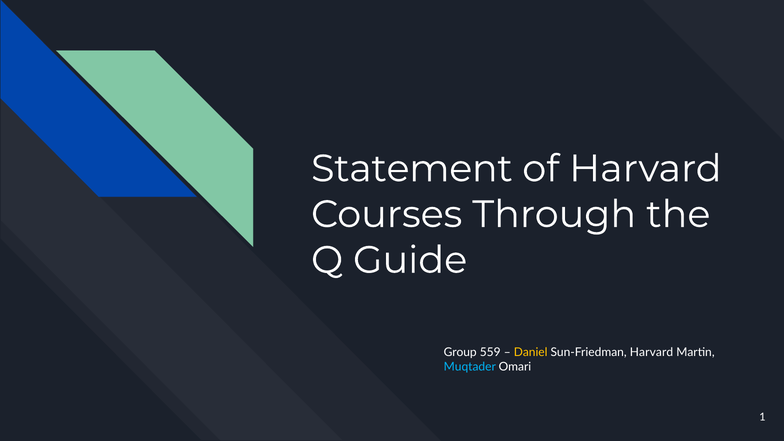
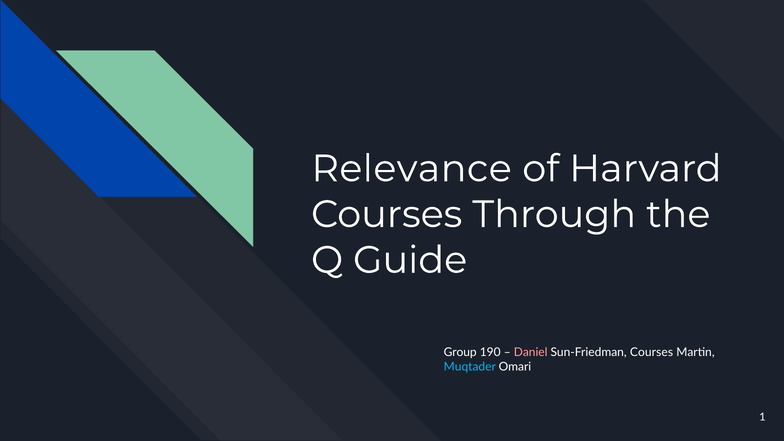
Statement: Statement -> Relevance (412, 169)
559: 559 -> 190 (490, 352)
Daniel colour: yellow -> pink (531, 352)
Sun-Friedman Harvard: Harvard -> Courses (652, 352)
